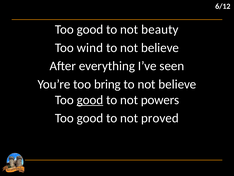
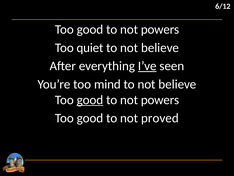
beauty: beauty -> powers (160, 29)
wind: wind -> quiet (90, 48)
I’ve underline: none -> present (147, 66)
bring: bring -> mind (107, 84)
